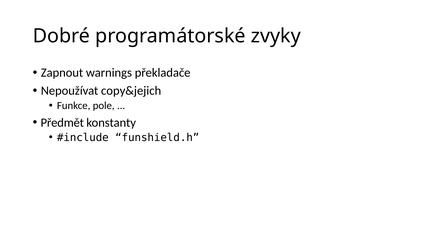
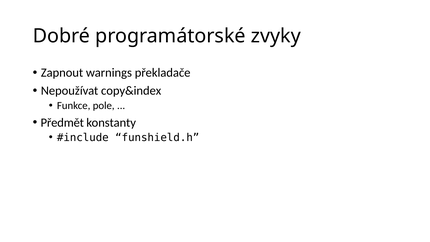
copy&jejich: copy&jejich -> copy&index (131, 91)
